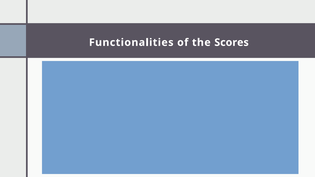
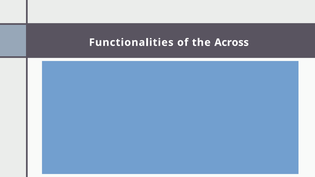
Scores: Scores -> Across (232, 42)
